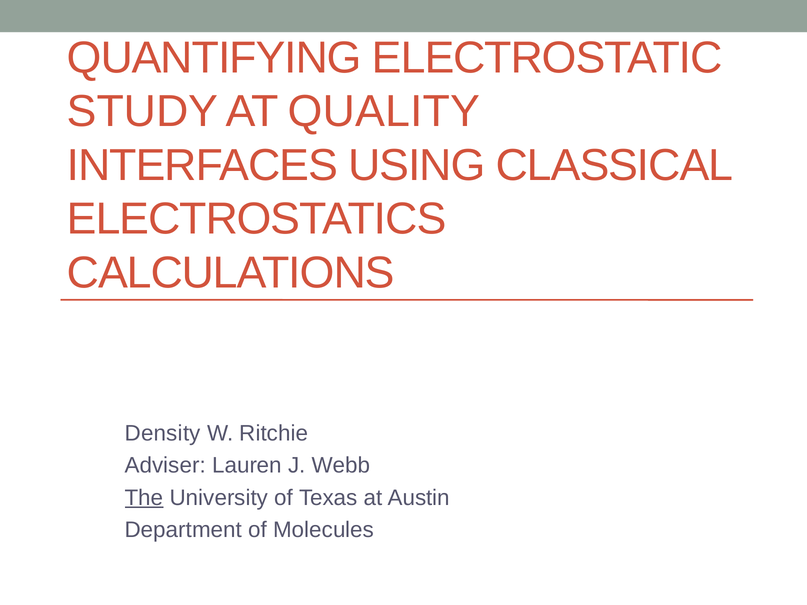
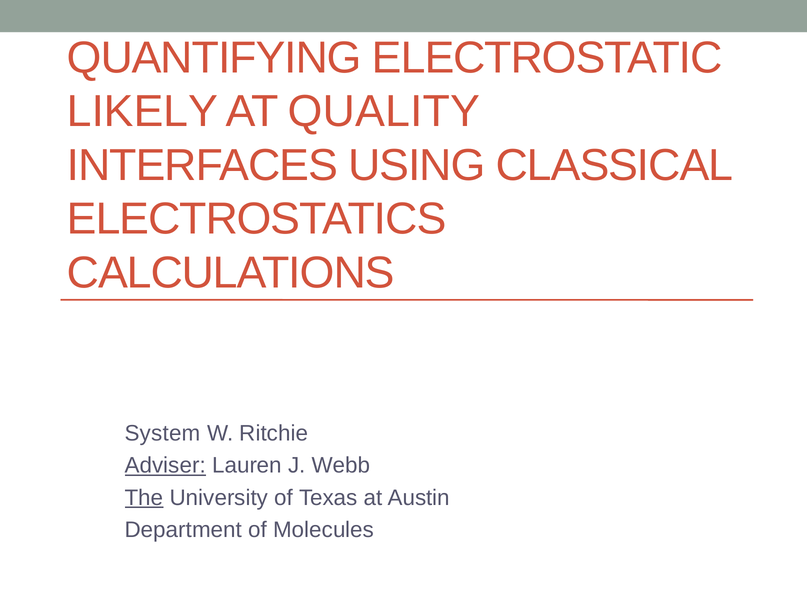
STUDY: STUDY -> LIKELY (142, 112)
Density: Density -> System (163, 433)
Adviser underline: none -> present (165, 466)
